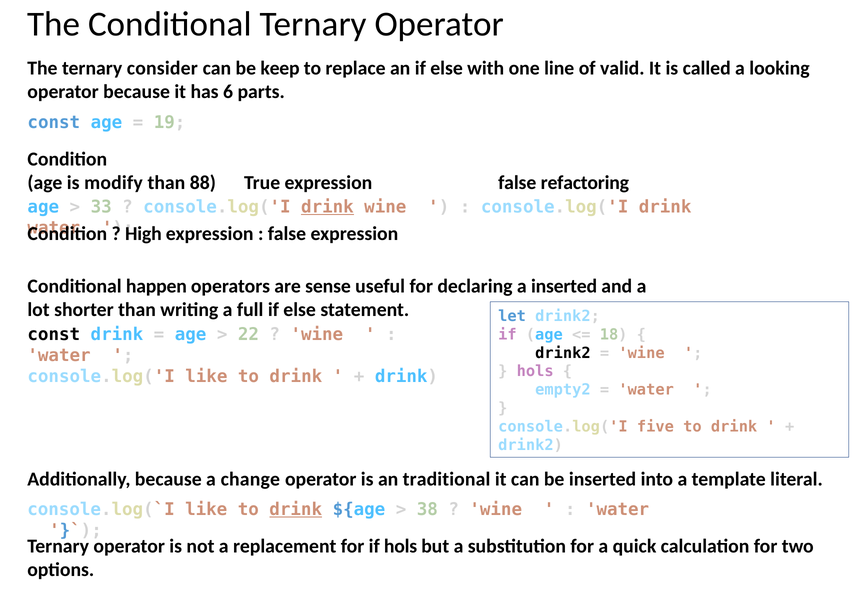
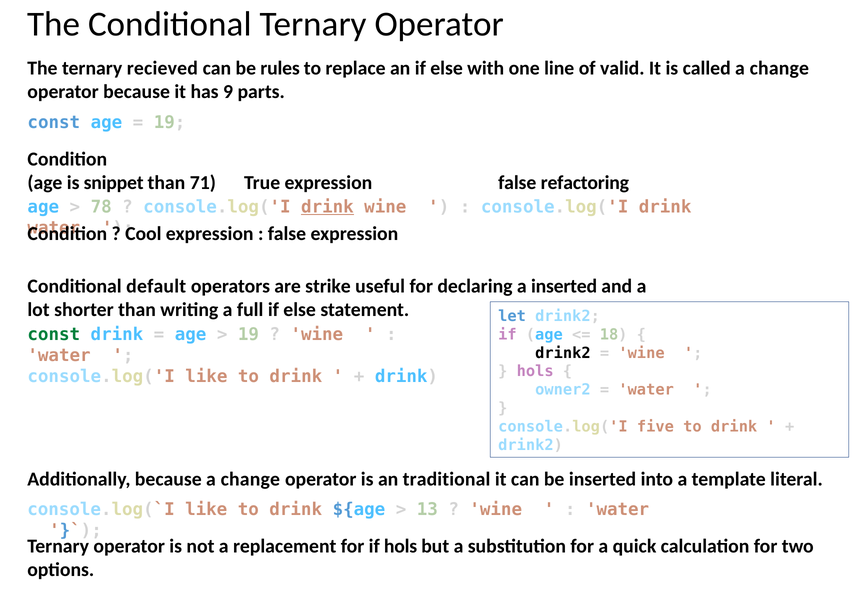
consider: consider -> recieved (162, 68)
keep: keep -> rules (280, 68)
called a looking: looking -> change (779, 68)
6: 6 -> 9 (228, 92)
modify: modify -> snippet (114, 183)
88: 88 -> 71 (203, 183)
33: 33 -> 78 (101, 207)
High: High -> Cool (143, 234)
happen: happen -> default (156, 286)
sense: sense -> strike (328, 286)
const colour: black -> green (54, 335)
22: 22 -> 19 (248, 335)
empty2: empty2 -> owner2 (563, 390)
drink underline: present -> none (296, 510)
38: 38 -> 13 (427, 510)
